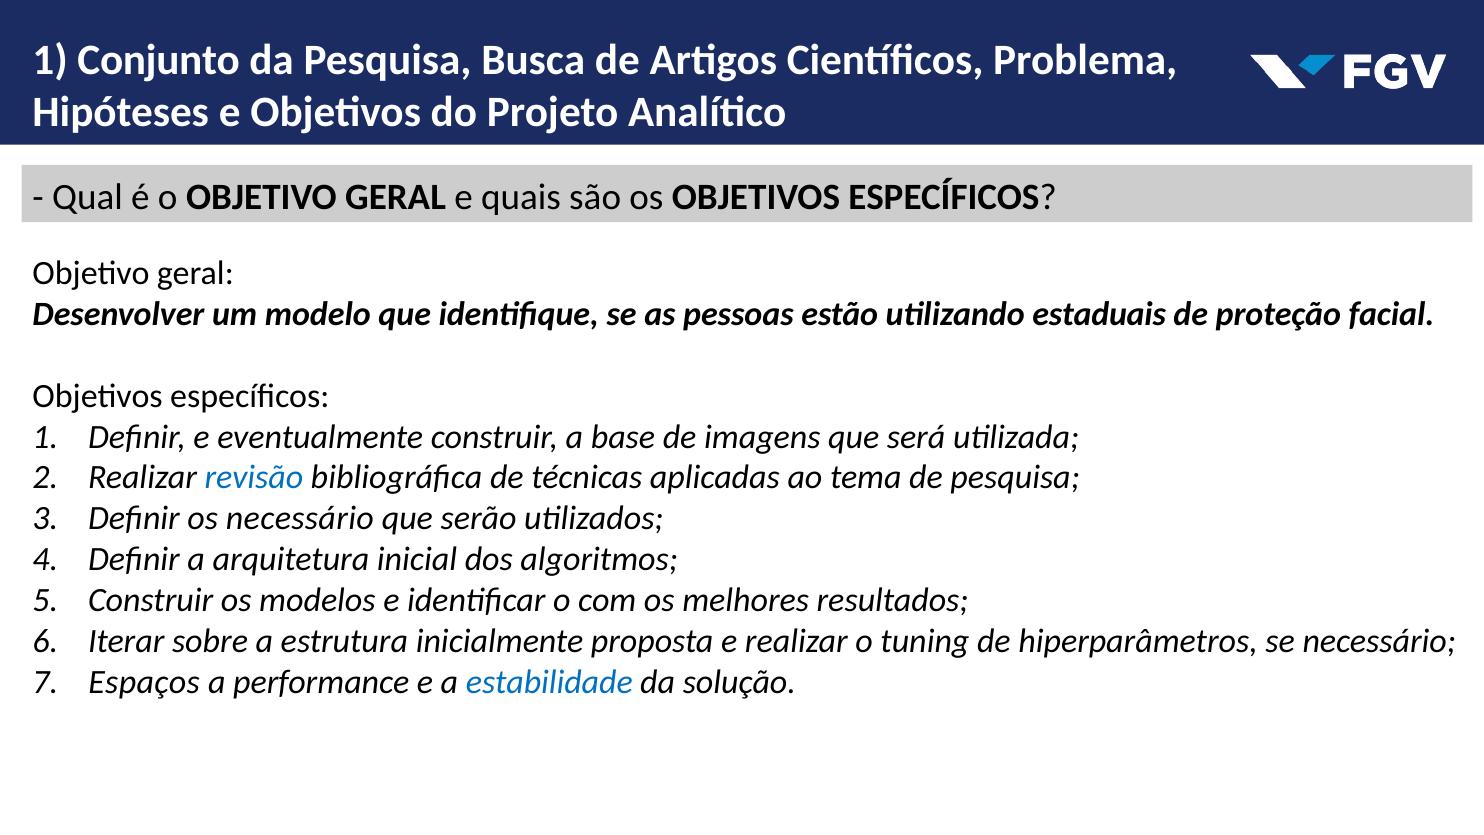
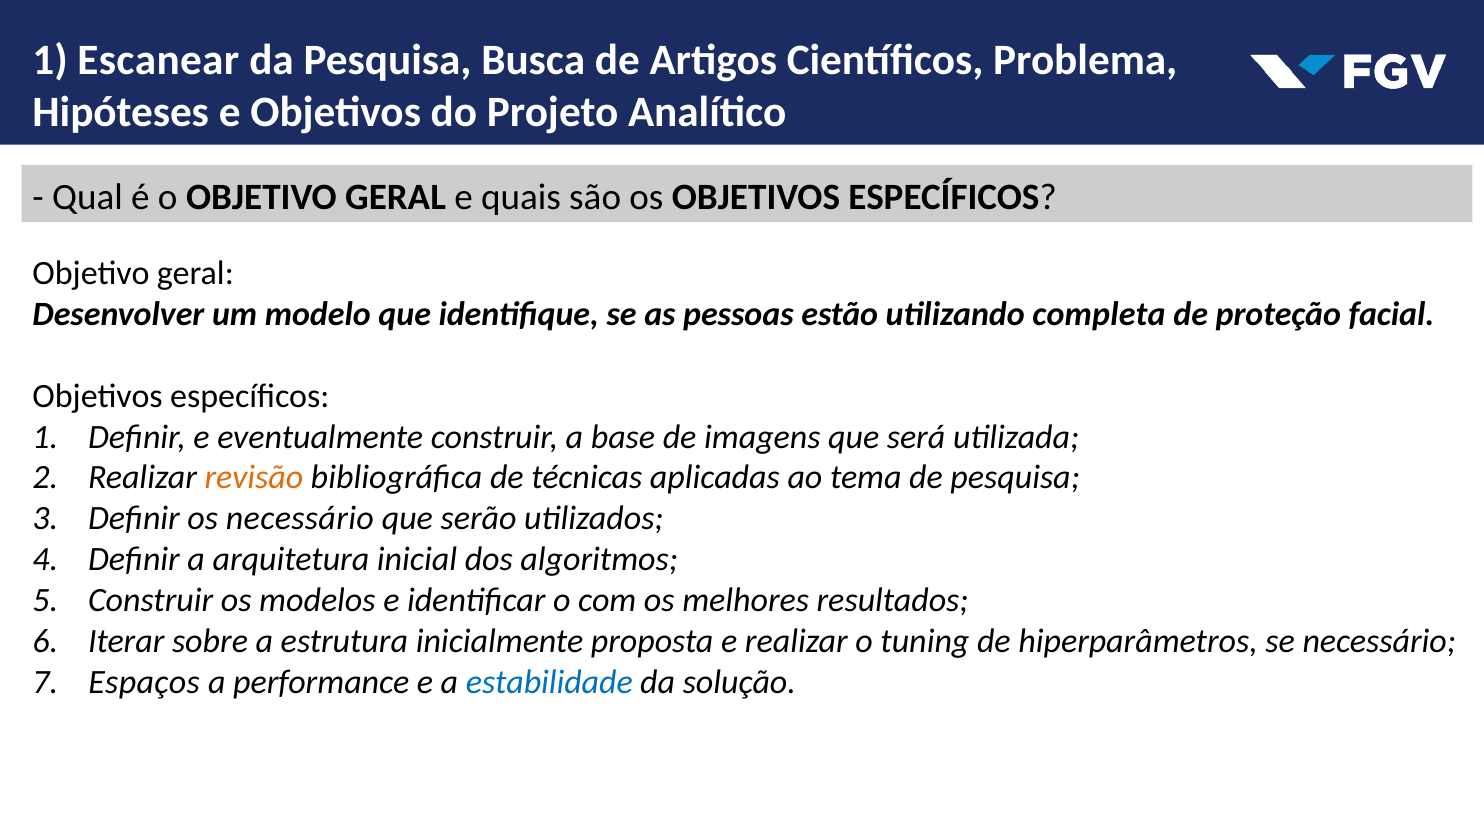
Conjunto: Conjunto -> Escanear (158, 60)
estaduais: estaduais -> completa (1099, 314)
revisão colour: blue -> orange (254, 478)
